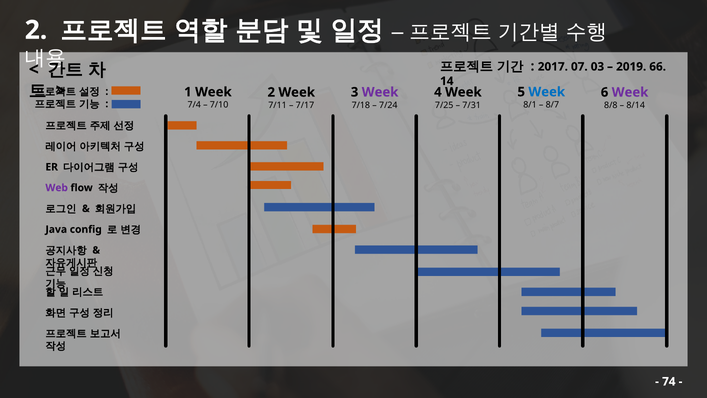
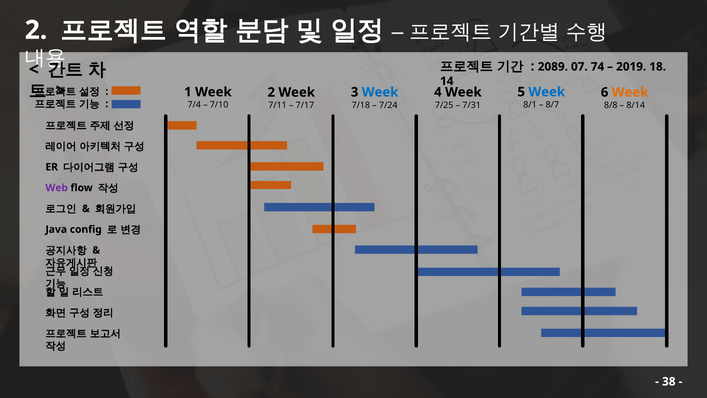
2017: 2017 -> 2089 (553, 67)
03: 03 -> 74 (597, 67)
66: 66 -> 18 (658, 67)
Week colour: purple -> blue (380, 92)
Week colour: purple -> orange (630, 92)
74: 74 -> 38 (669, 381)
